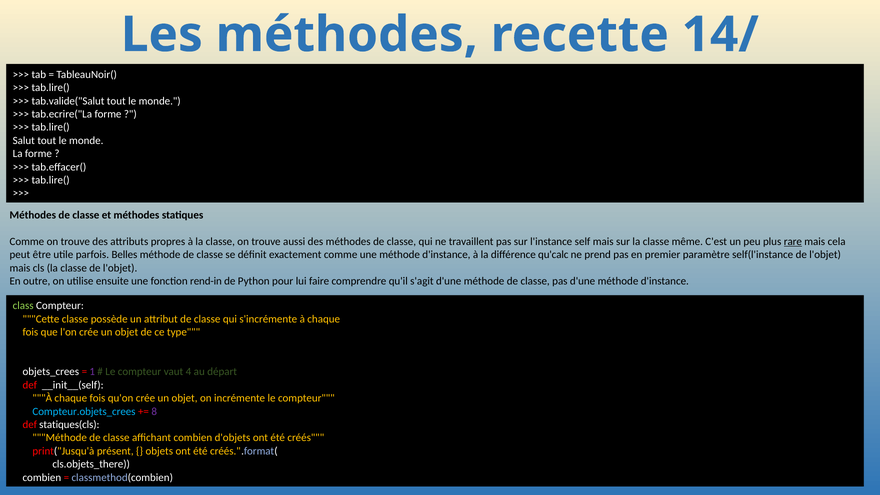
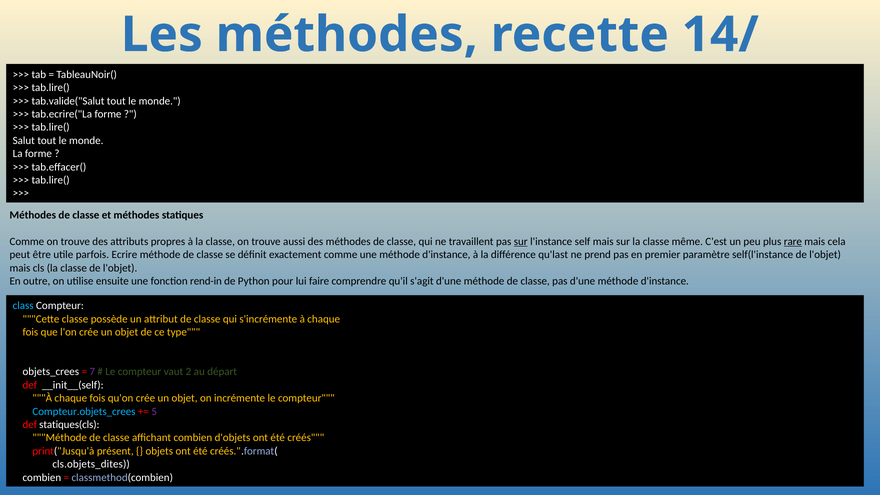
sur underline: none -> present (521, 242)
Belles: Belles -> Ecrire (124, 255)
qu'calc: qu'calc -> qu'last (553, 255)
class colour: light green -> light blue (23, 306)
1: 1 -> 7 (92, 372)
4: 4 -> 2 (189, 372)
8: 8 -> 5 (154, 411)
cls.objets_there: cls.objets_there -> cls.objets_dites (91, 464)
